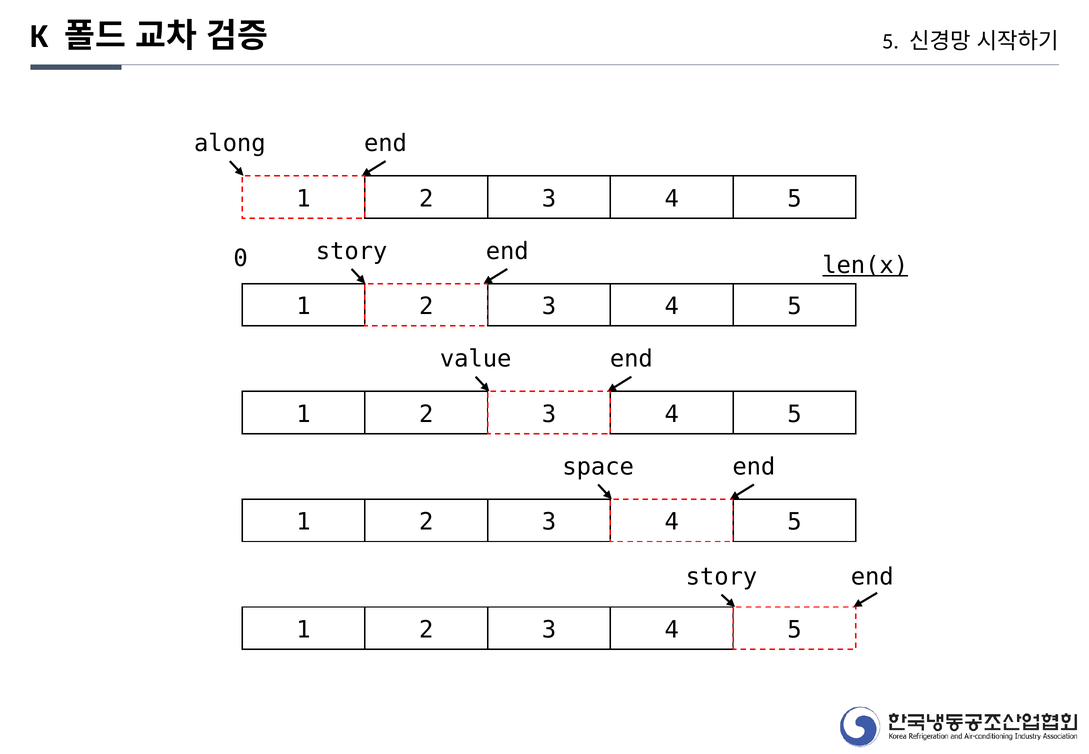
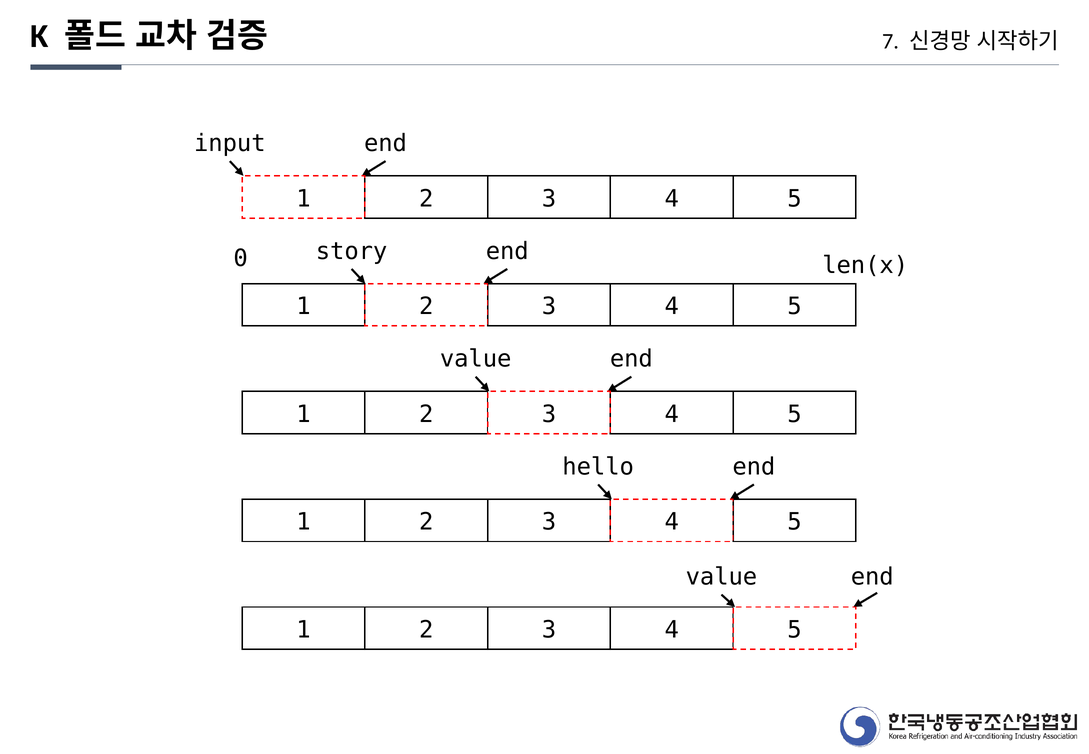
5: 5 -> 7 (891, 41)
along: along -> input (230, 144)
len(x underline: present -> none (865, 265)
space: space -> hello (598, 467)
story: story -> value (721, 577)
